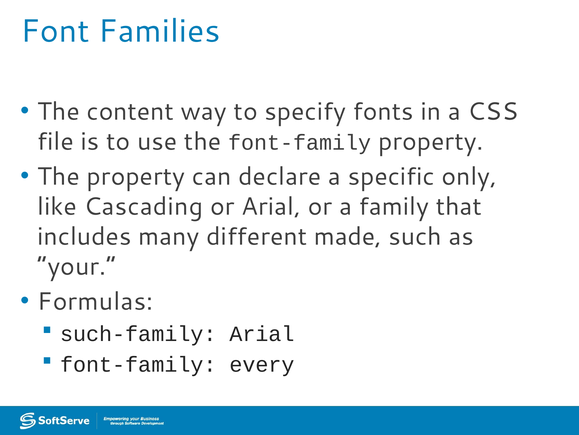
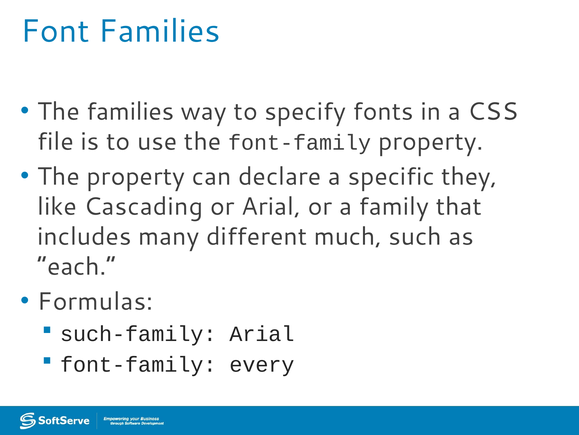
The content: content -> families (130, 111)
only: only -> they (469, 176)
made: made -> much (348, 236)
your: your -> each (77, 266)
